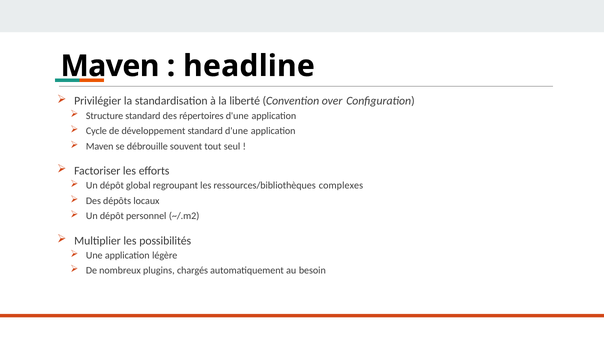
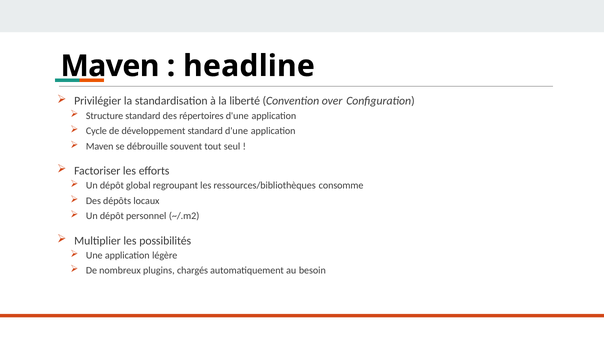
complexes: complexes -> consomme (341, 185)
